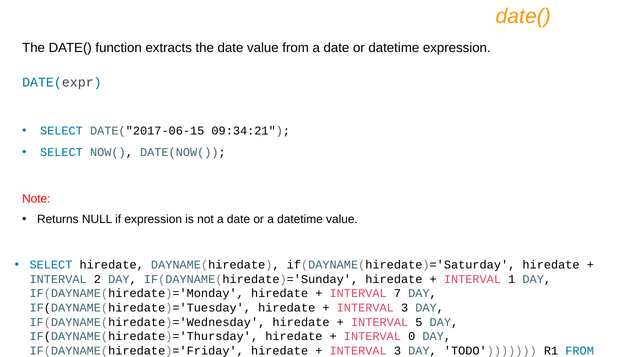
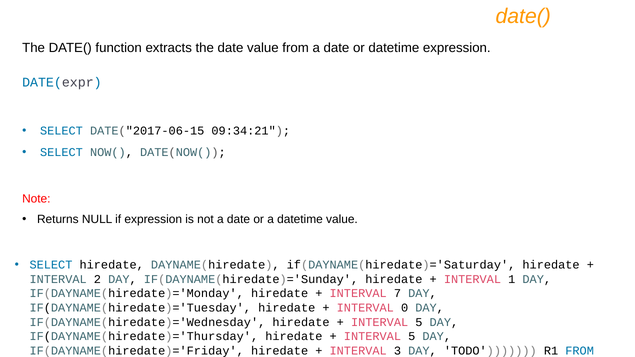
3: 3 -> 0 (405, 308)
0: 0 -> 5 (412, 337)
